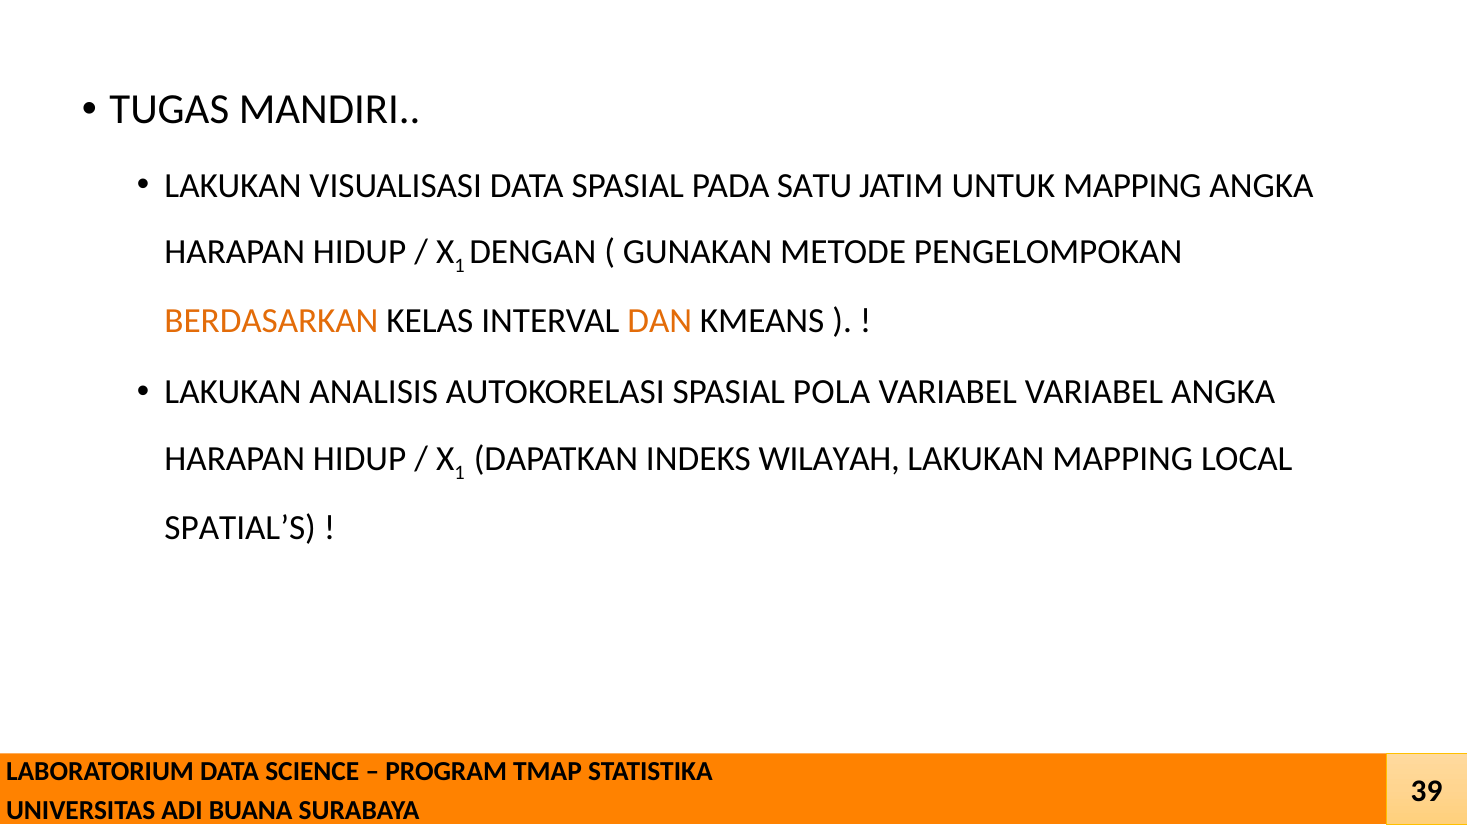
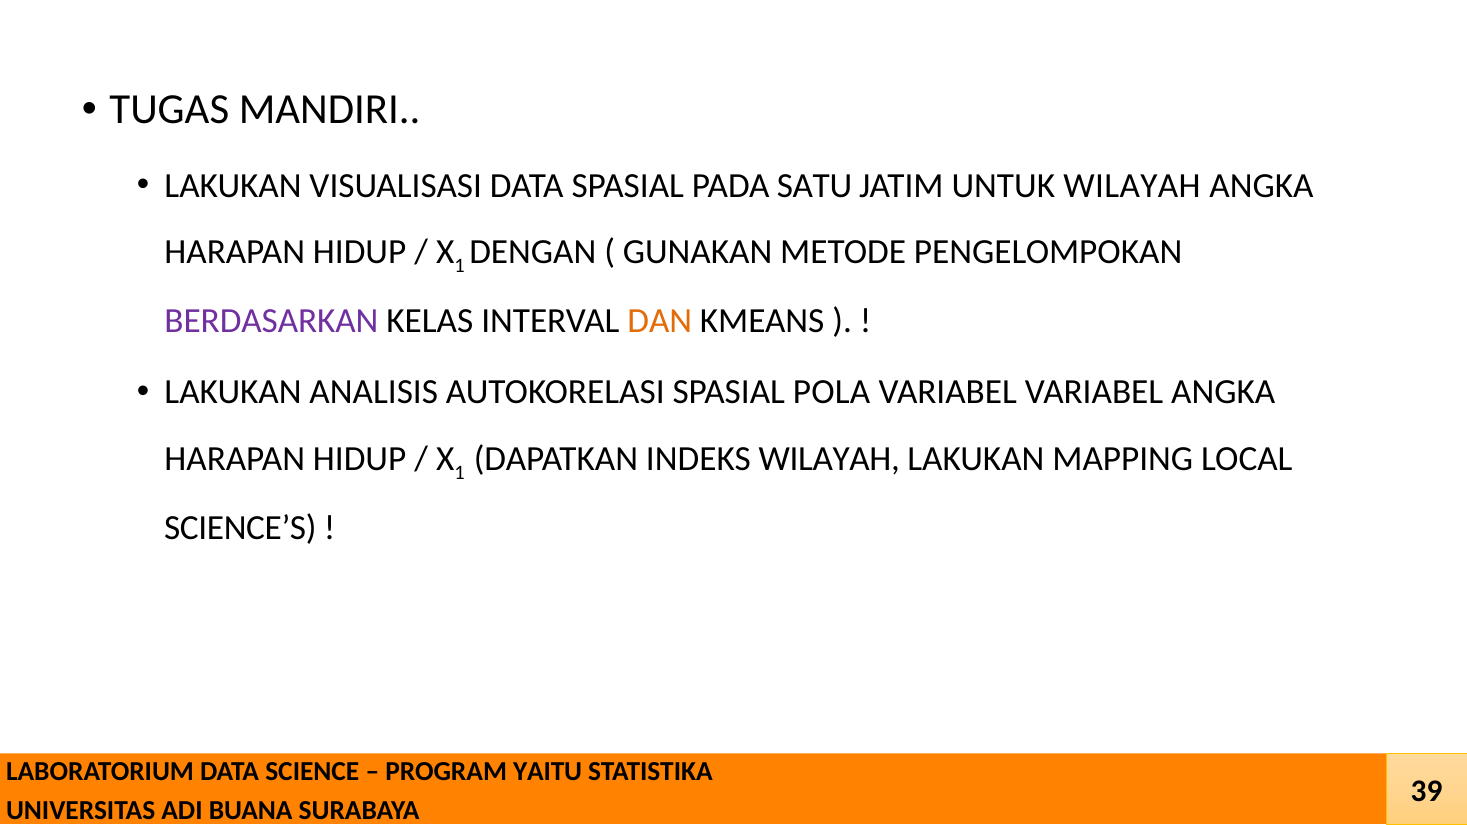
UNTUK MAPPING: MAPPING -> WILAYAH (1132, 185)
BERDASARKAN colour: orange -> purple (271, 321)
SPATIAL’S: SPATIAL’S -> SCIENCE’S (240, 528)
TMAP: TMAP -> YAITU (548, 772)
